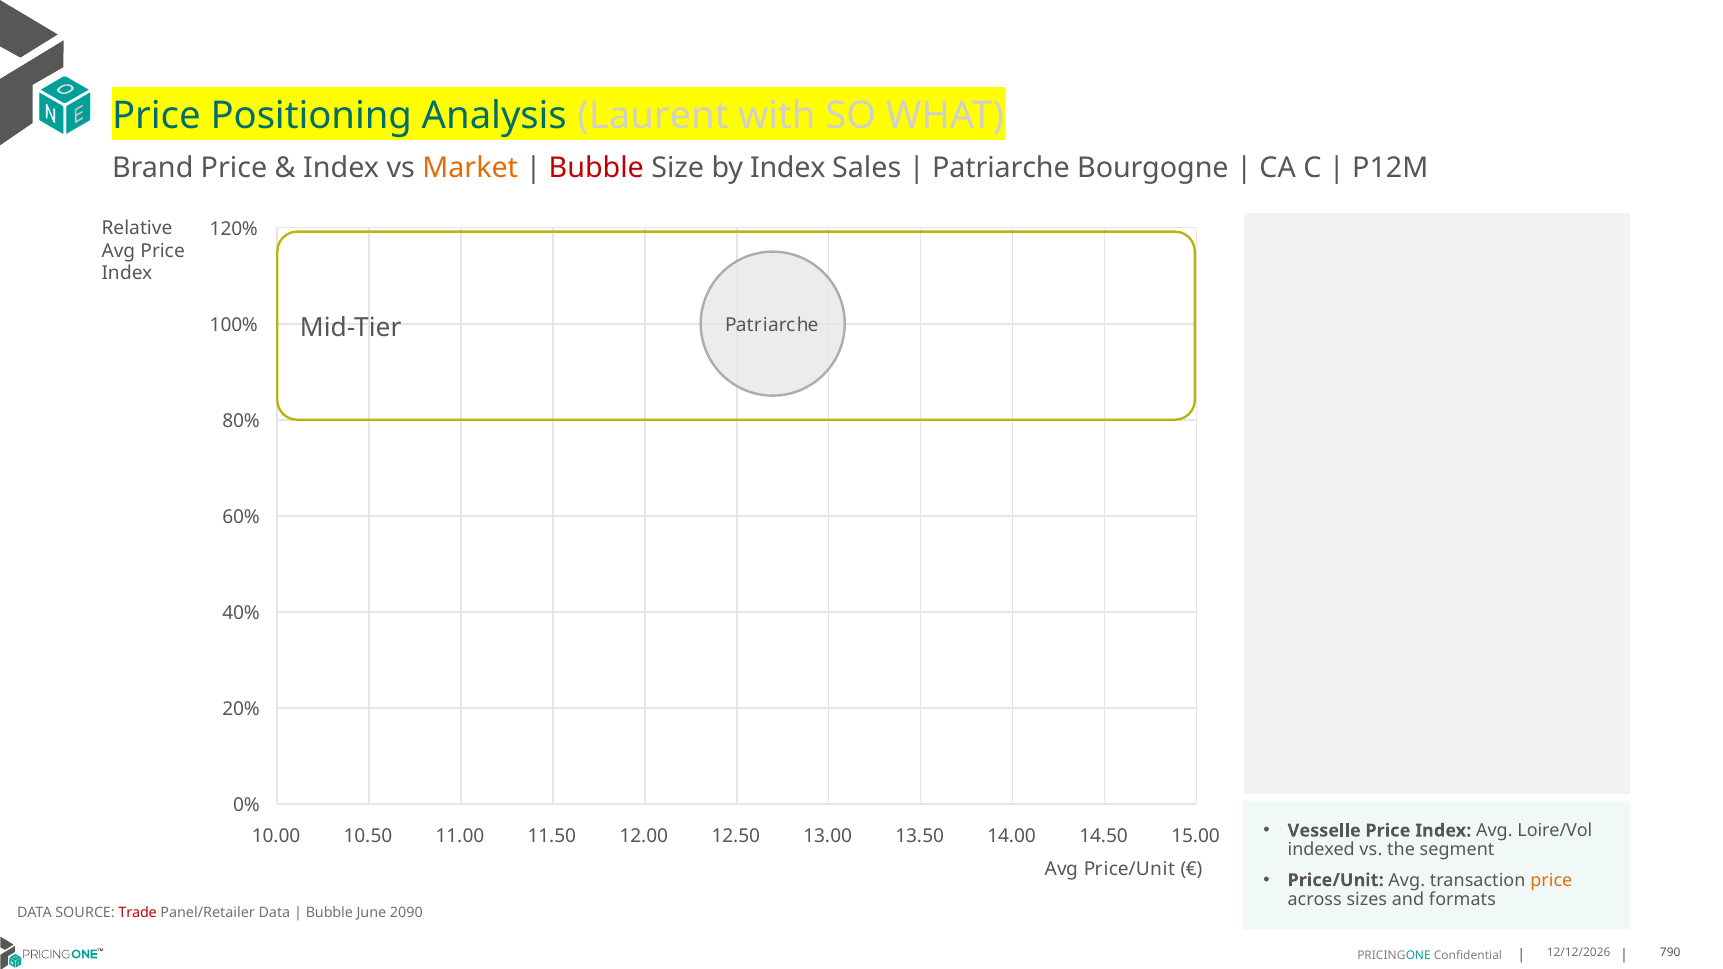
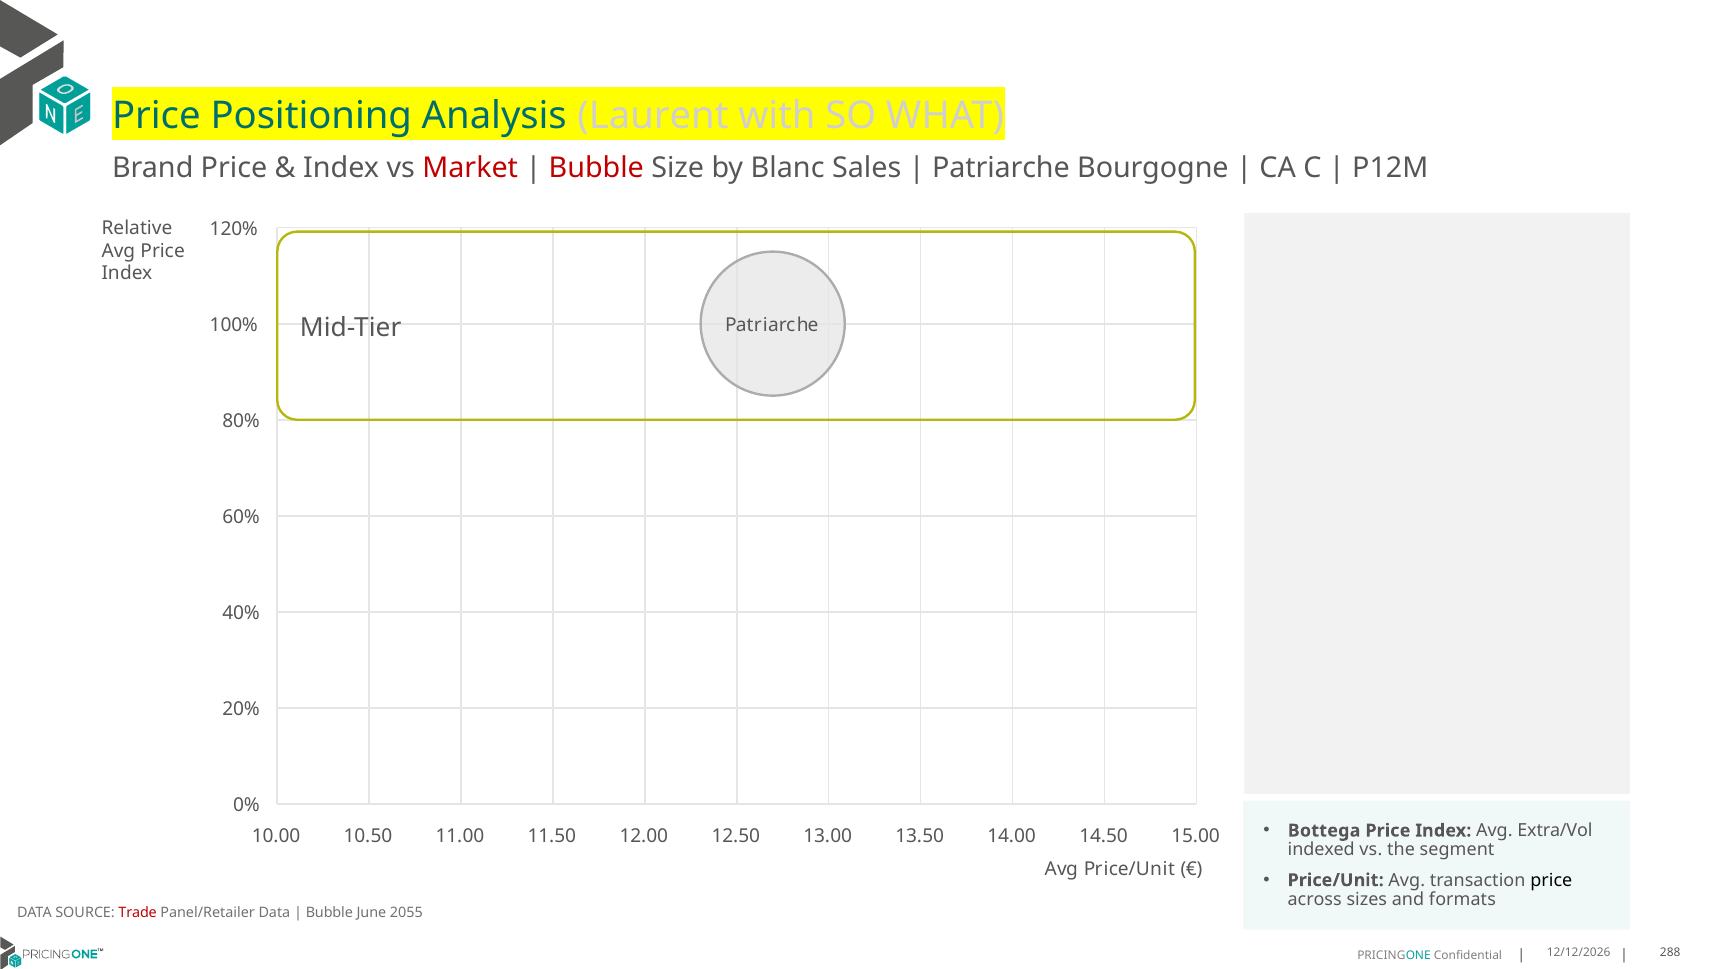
Market colour: orange -> red (470, 168)
by Index: Index -> Blanc (788, 168)
Vesselle: Vesselle -> Bottega (1324, 831)
Loire/Vol: Loire/Vol -> Extra/Vol (1555, 831)
price colour: orange -> black (1551, 880)
2090: 2090 -> 2055 (406, 913)
790: 790 -> 288 (1670, 953)
